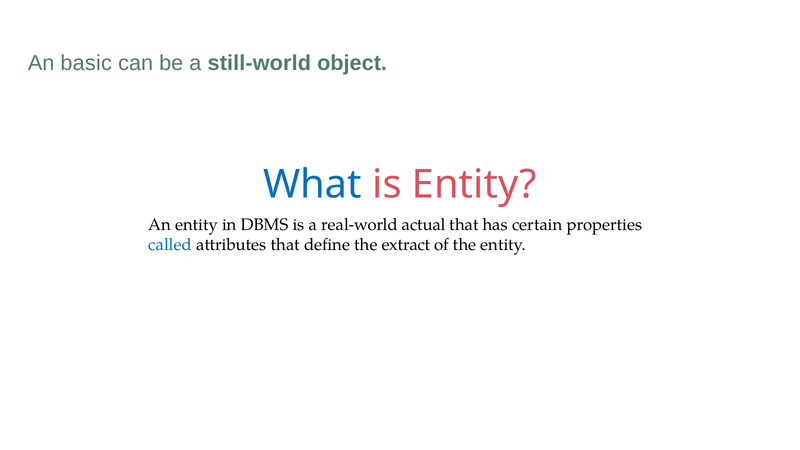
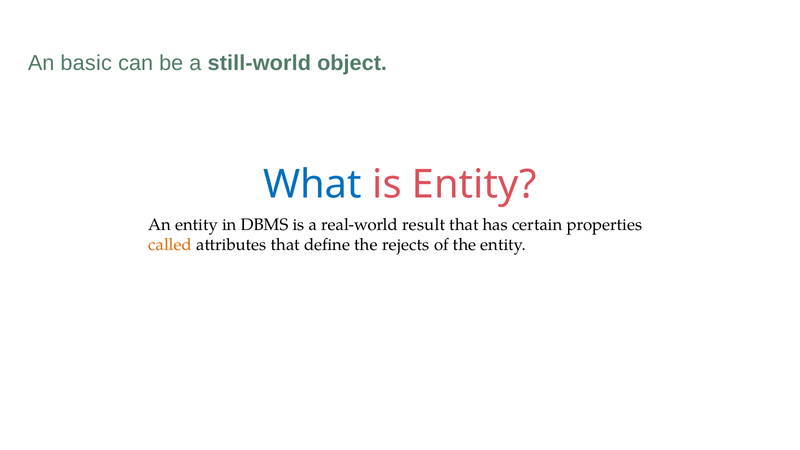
actual: actual -> result (424, 225)
called colour: blue -> orange (170, 245)
extract: extract -> rejects (406, 245)
